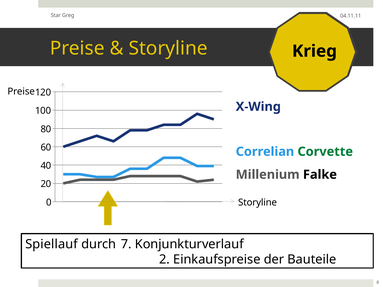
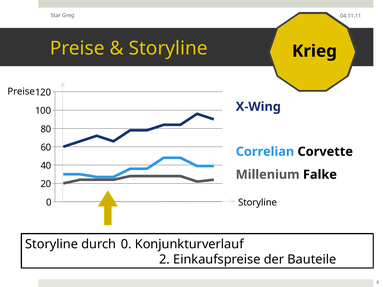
Corvette colour: green -> black (325, 152)
Spiellauf: Spiellauf -> Storyline (52, 244)
durch 7: 7 -> 0 (126, 244)
